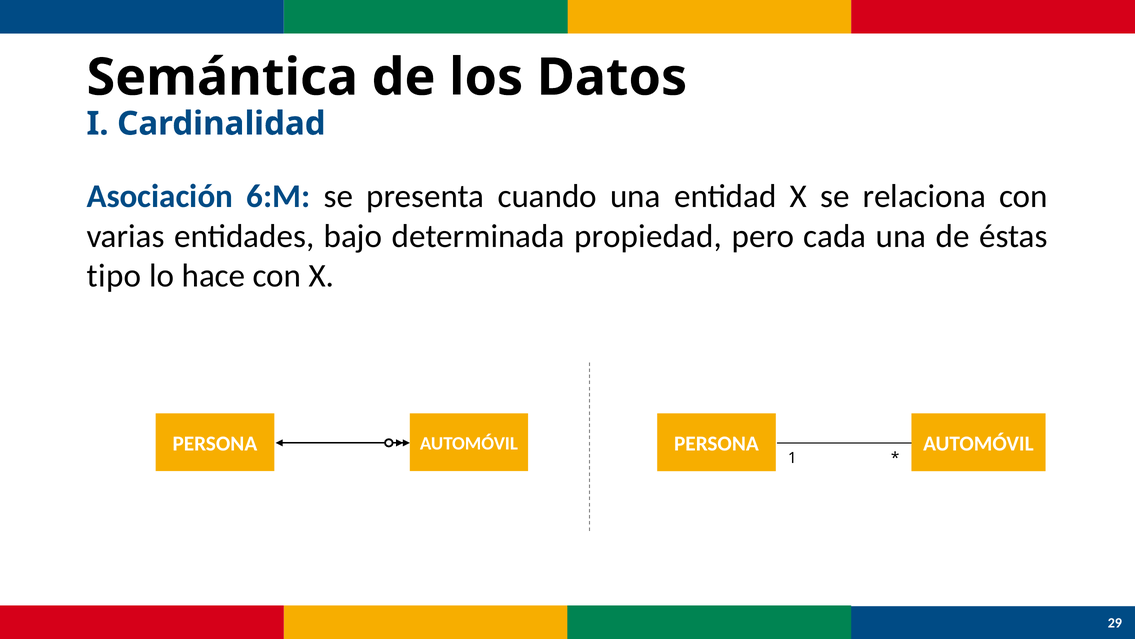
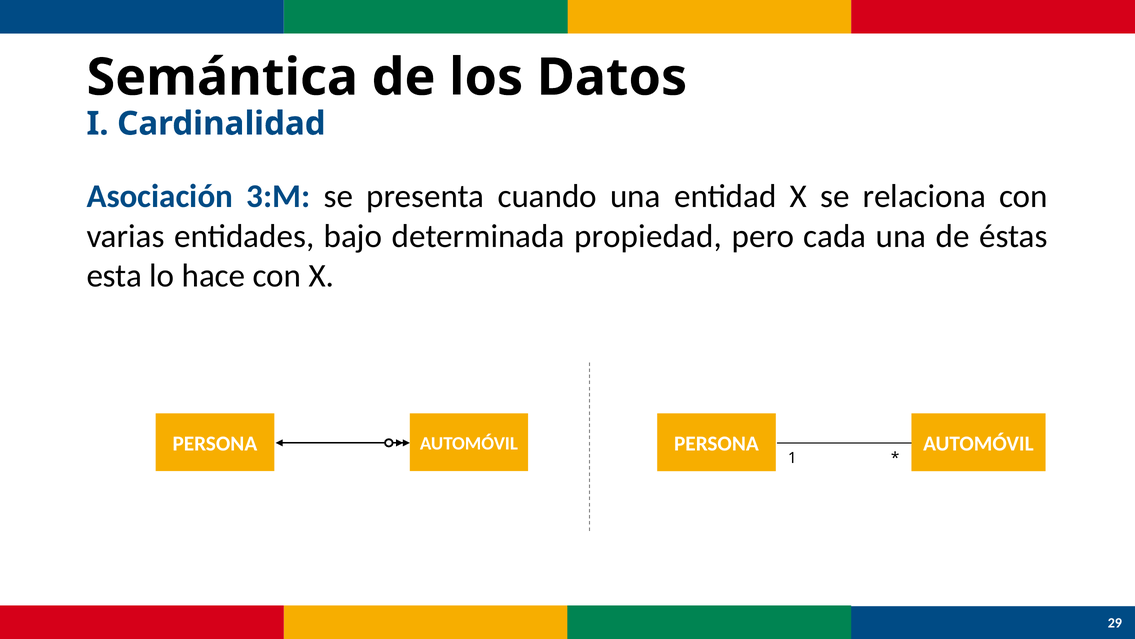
6:M: 6:M -> 3:M (278, 196)
tipo: tipo -> esta (114, 276)
